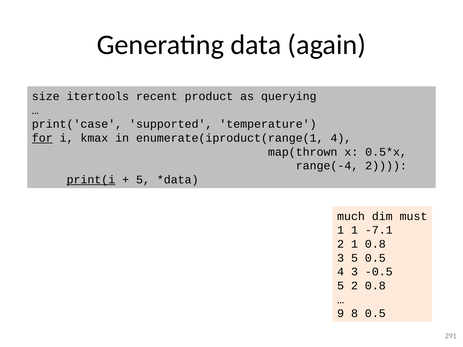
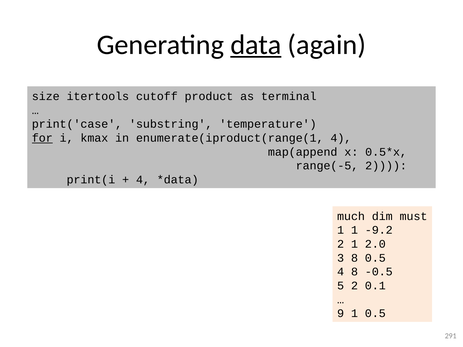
data underline: none -> present (256, 45)
recent: recent -> cutoff (157, 96)
querying: querying -> terminal (289, 96)
supported: supported -> substring (171, 124)
map(thrown: map(thrown -> map(append (303, 152)
range(-4: range(-4 -> range(-5 (327, 166)
print(i underline: present -> none (91, 180)
5: 5 -> 4 (143, 180)
-7.1: -7.1 -> -9.2 (379, 230)
1 0.8: 0.8 -> 2.0 (375, 244)
3 5: 5 -> 8 (354, 258)
4 3: 3 -> 8 (354, 272)
2 0.8: 0.8 -> 0.1 (375, 286)
9 8: 8 -> 1 (354, 314)
